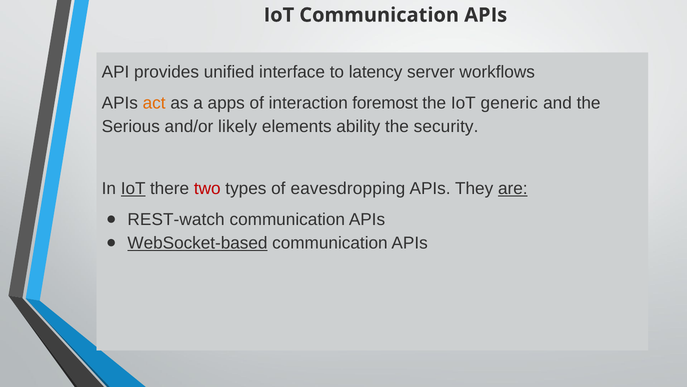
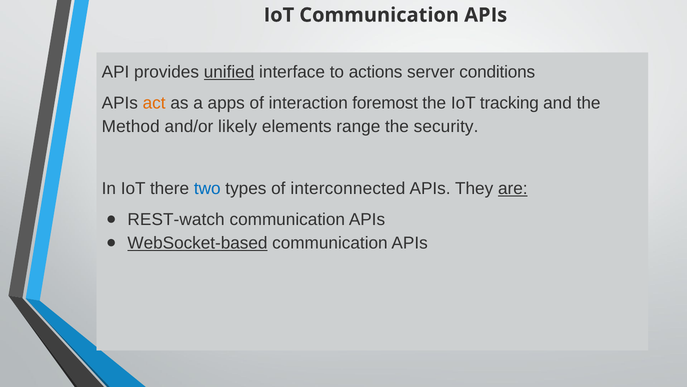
unified underline: none -> present (229, 72)
latency: latency -> actions (376, 72)
workflows: workflows -> conditions (497, 72)
generic: generic -> tracking (509, 103)
Serious: Serious -> Method (131, 127)
ability: ability -> range (358, 127)
IoT underline: present -> none (133, 188)
two colour: red -> blue (207, 188)
eavesdropping: eavesdropping -> interconnected (348, 188)
